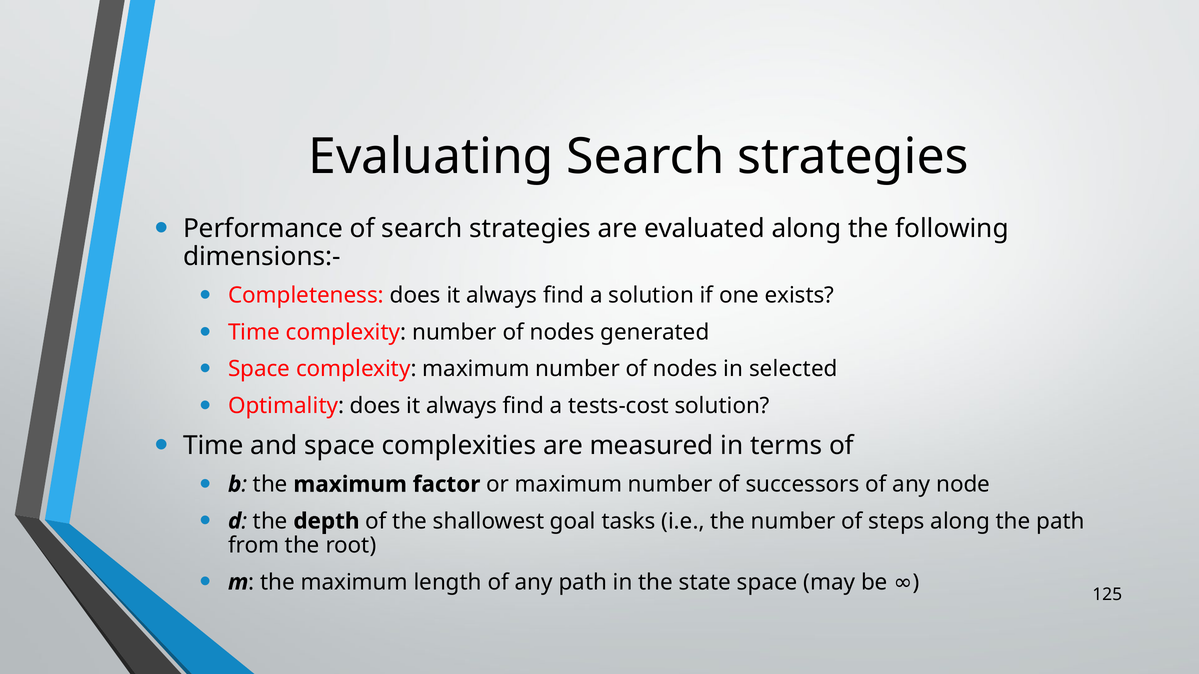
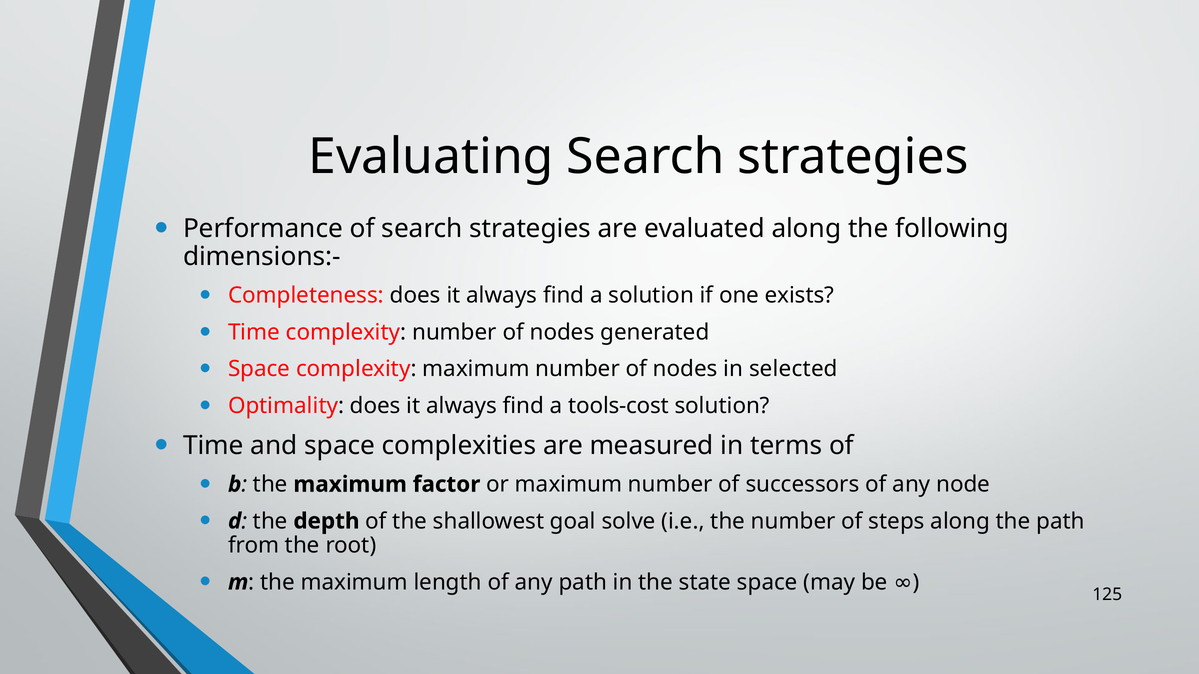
tests-cost: tests-cost -> tools-cost (619, 406)
tasks: tasks -> solve (629, 521)
